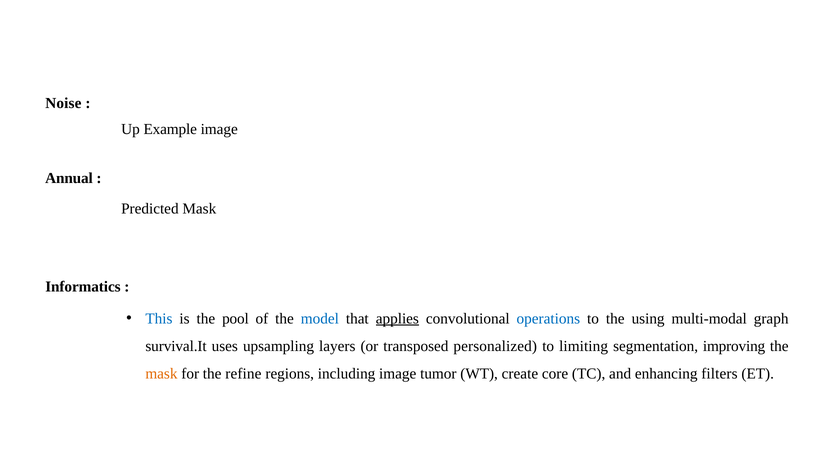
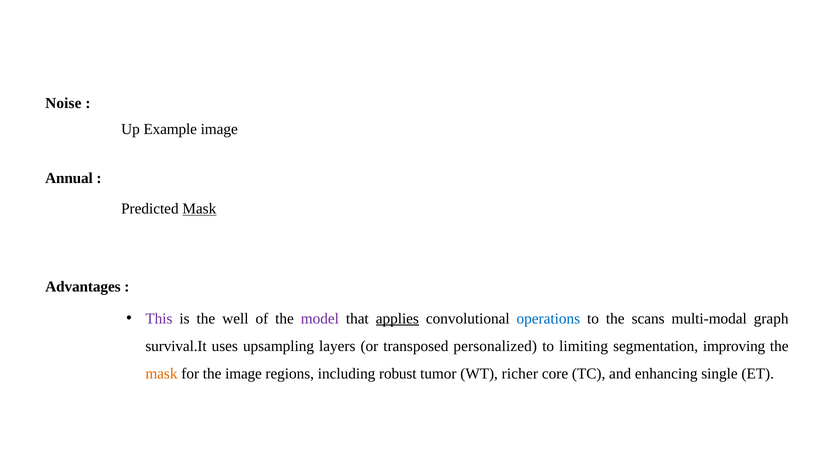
Mask underline: none -> present (199, 208)
Informatics: Informatics -> Advantages (83, 286)
This colour: blue -> purple (159, 318)
pool: pool -> well (235, 318)
model colour: blue -> purple (320, 318)
using: using -> scans (648, 318)
the refine: refine -> image (244, 373)
including image: image -> robust (398, 373)
create: create -> richer (520, 373)
filters: filters -> single (719, 373)
